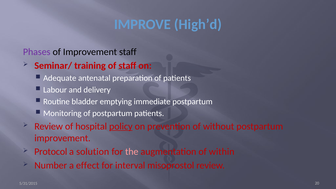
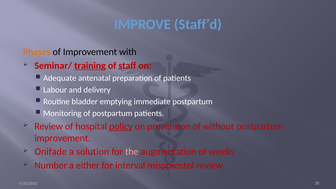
High’d: High’d -> Staff’d (198, 24)
Phases colour: purple -> orange (37, 52)
Improvement staff: staff -> with (128, 52)
training underline: none -> present (90, 66)
Protocol: Protocol -> Onifade (51, 152)
within: within -> weeks (222, 152)
effect: effect -> either (88, 165)
